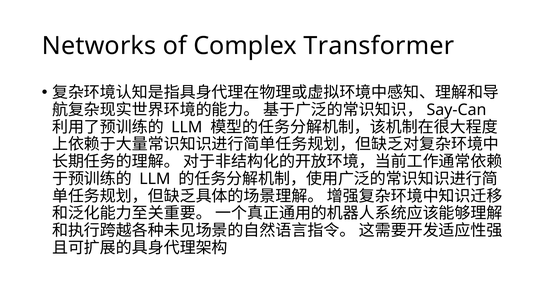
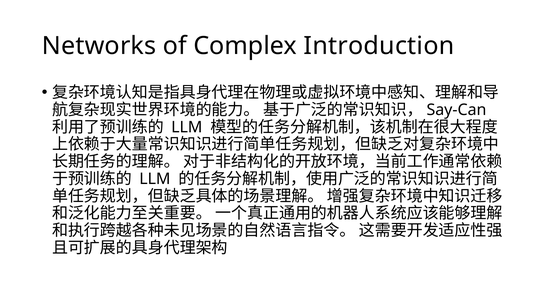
Transformer: Transformer -> Introduction (379, 46)
